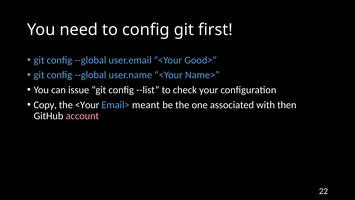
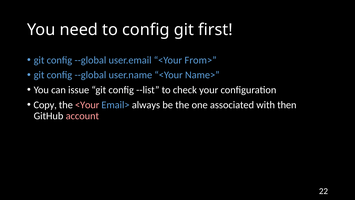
Good>: Good> -> From> (201, 60)
<Your colour: white -> pink (87, 105)
meant: meant -> always (146, 105)
